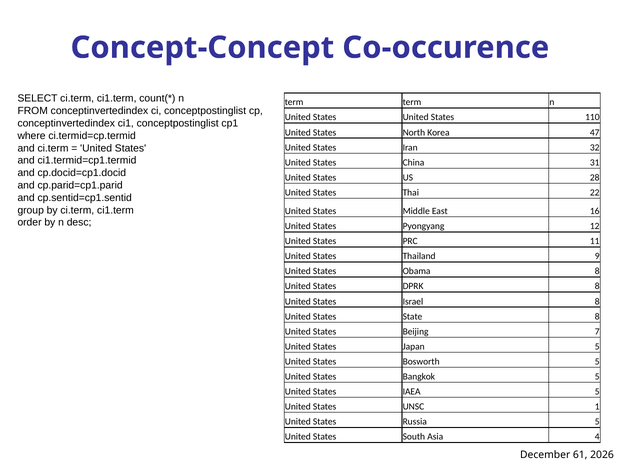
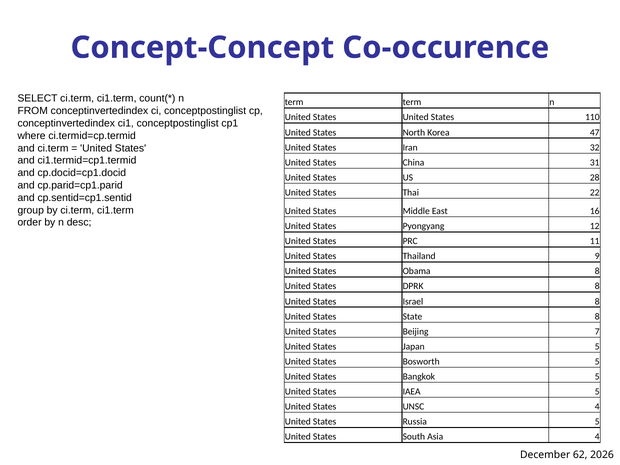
UNSC 1: 1 -> 4 (597, 407)
61: 61 -> 62 (580, 455)
